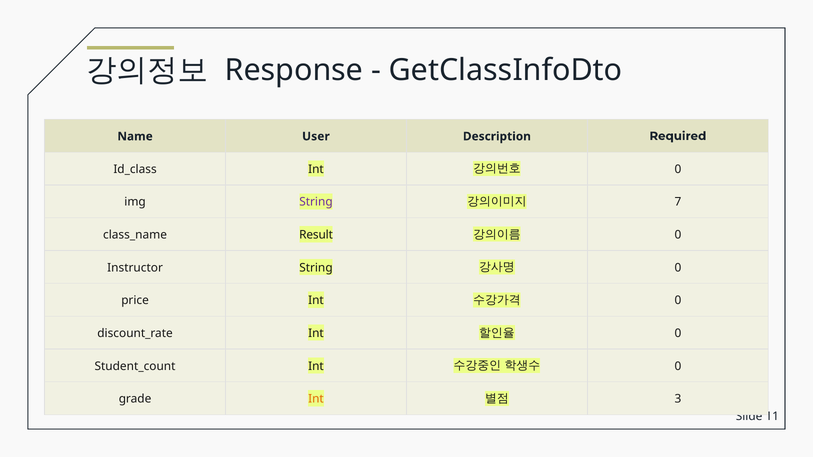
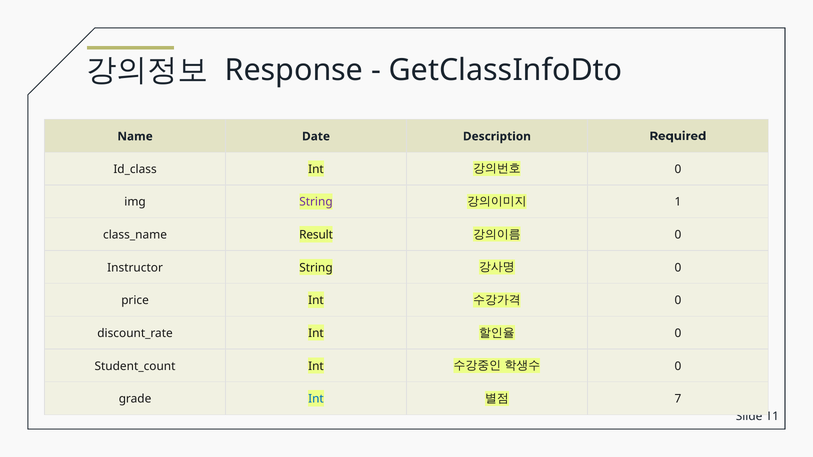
User: User -> Date (316, 136)
7: 7 -> 1 (678, 202)
Int colour: orange -> blue (316, 399)
3: 3 -> 7 (678, 399)
